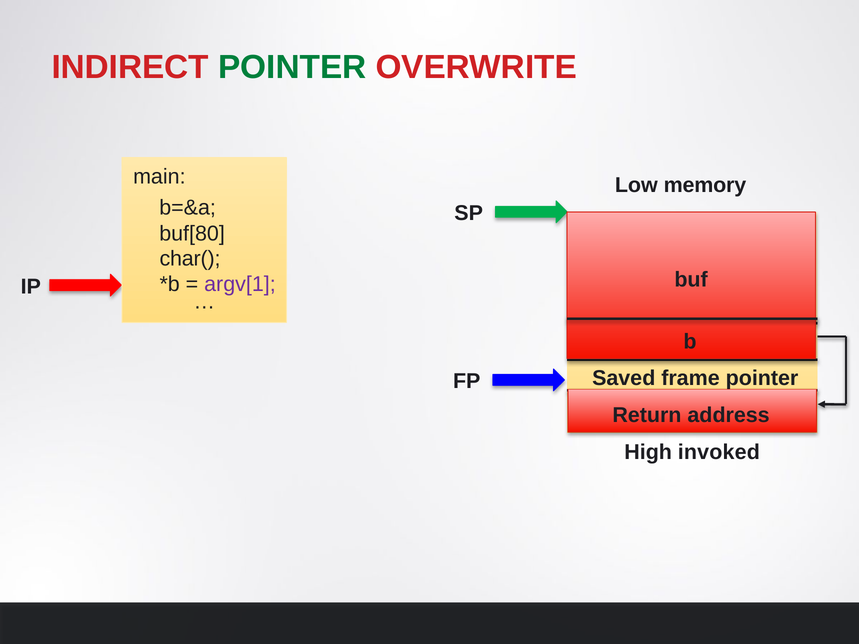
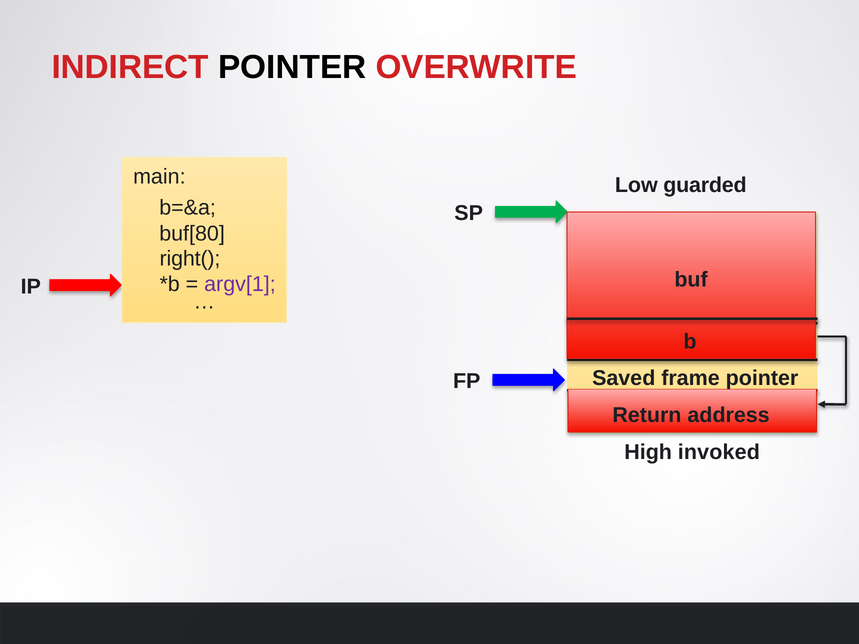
POINTER colour: green -> black (292, 67)
memory: memory -> guarded (705, 185)
char(: char( -> right( (190, 259)
